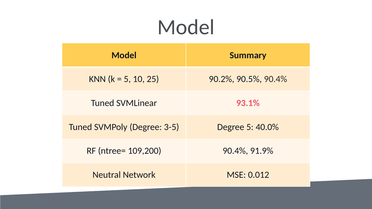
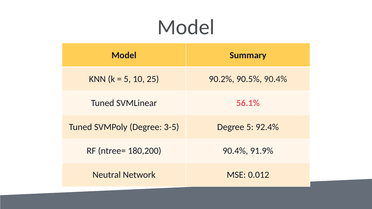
93.1%: 93.1% -> 56.1% (248, 103)
40.0%: 40.0% -> 92.4% (267, 127)
109,200: 109,200 -> 180,200 (145, 151)
